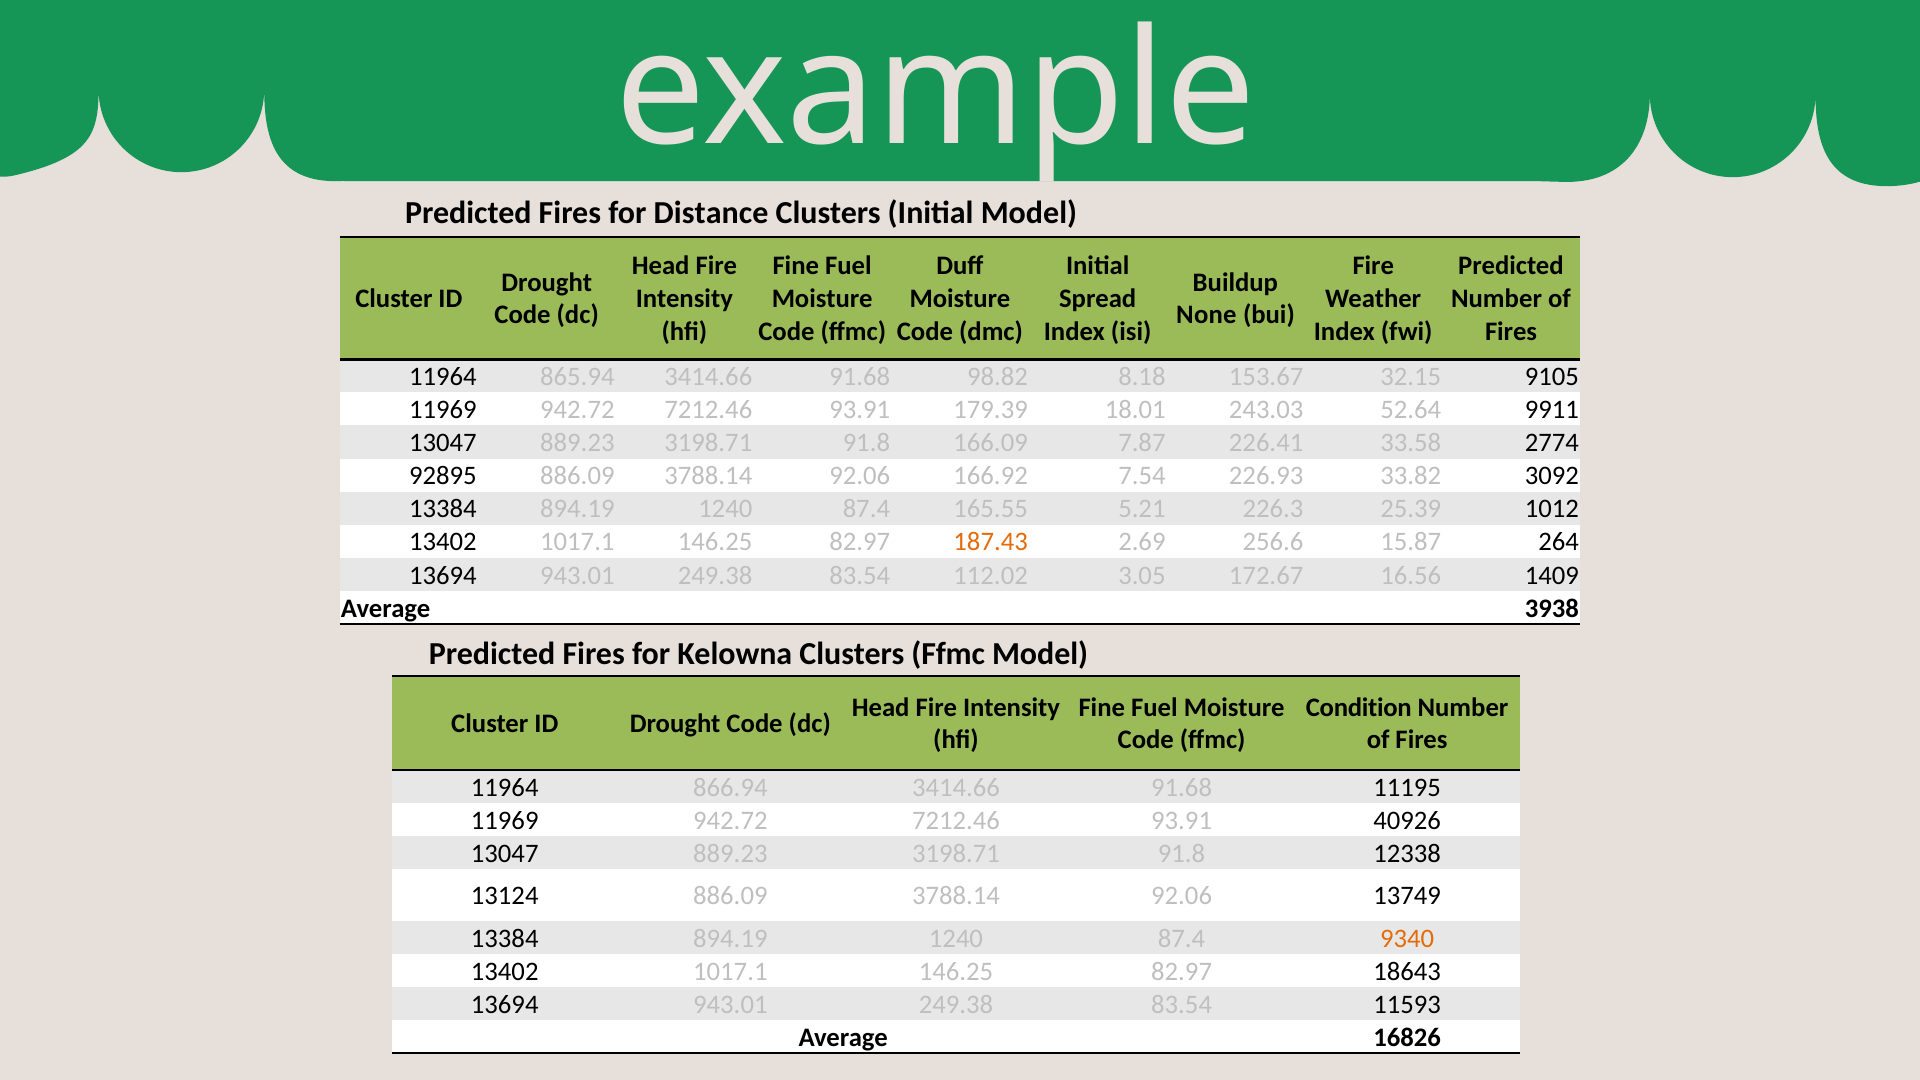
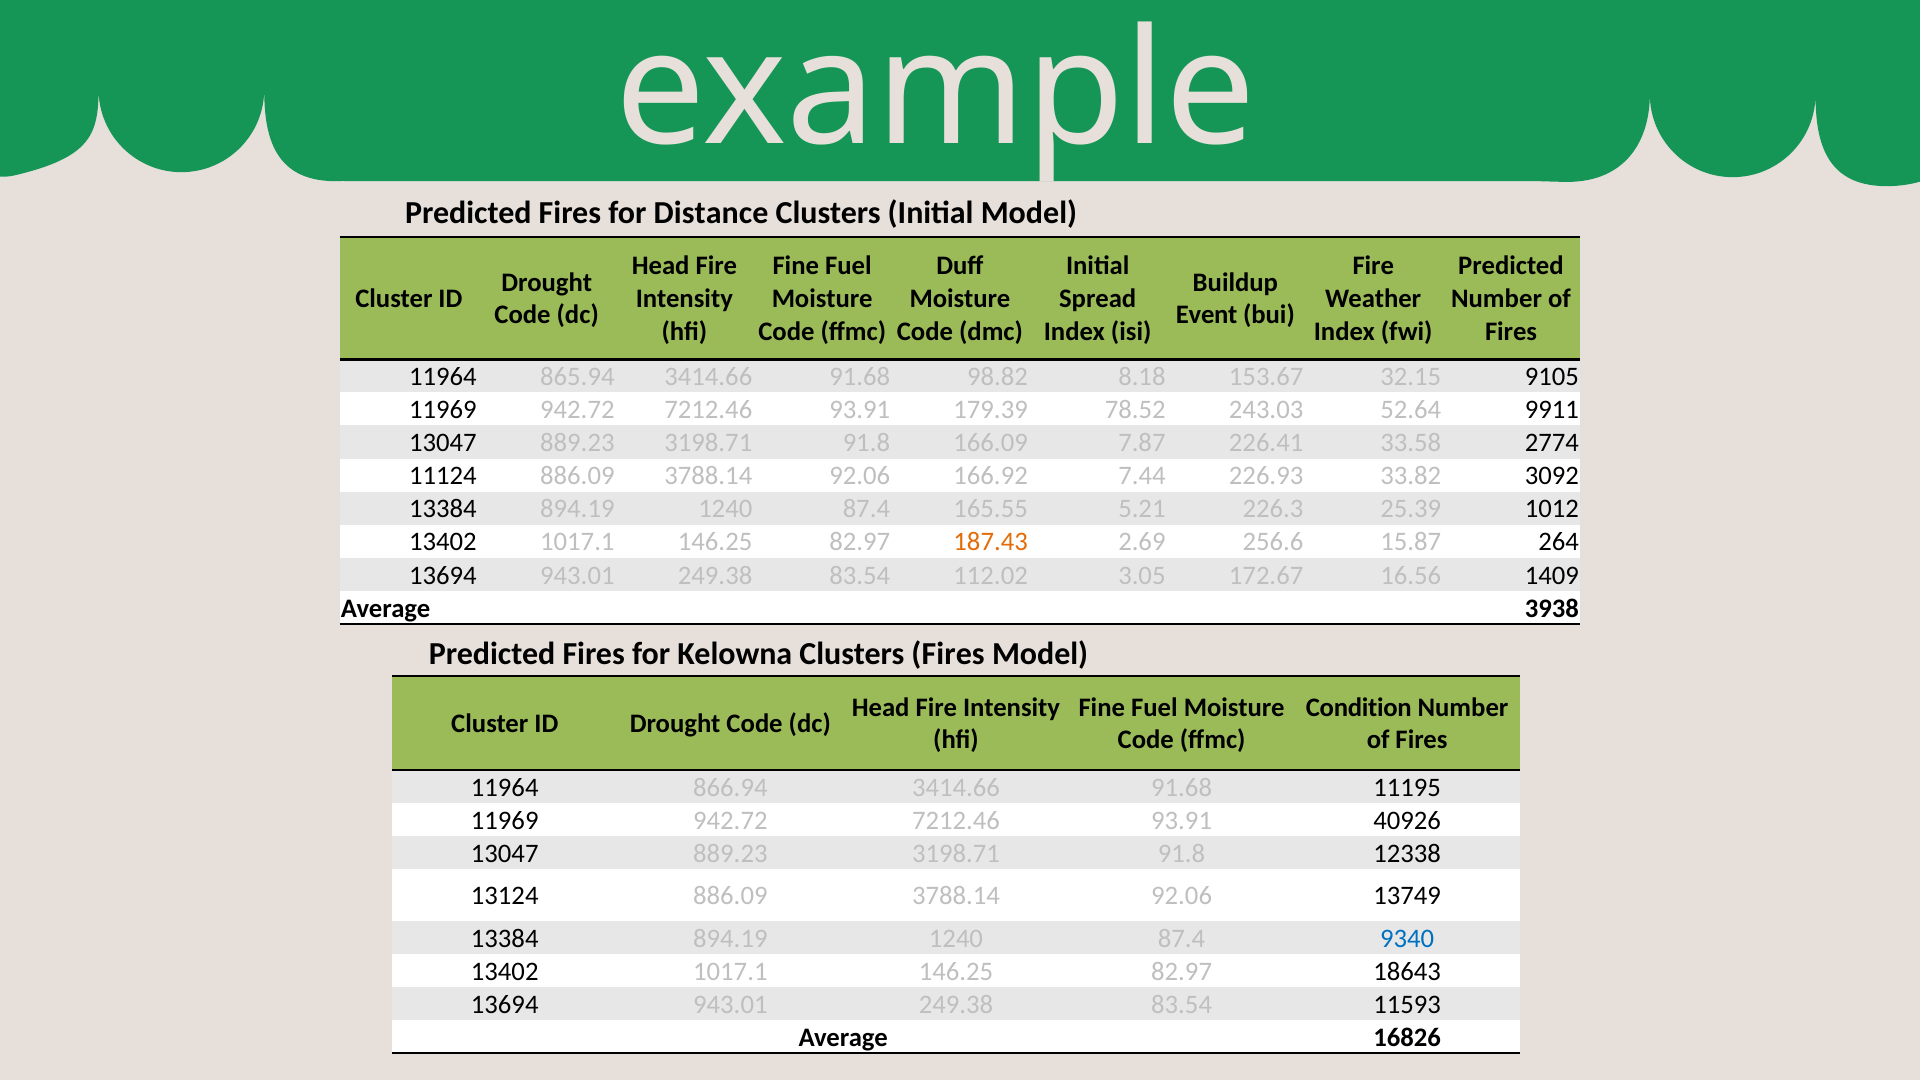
None: None -> Event (1207, 315)
18.01: 18.01 -> 78.52 (1135, 410)
92895: 92895 -> 11124 (443, 476)
7.54: 7.54 -> 7.44 (1142, 476)
Clusters Ffmc: Ffmc -> Fires (948, 654)
9340 colour: orange -> blue (1407, 938)
